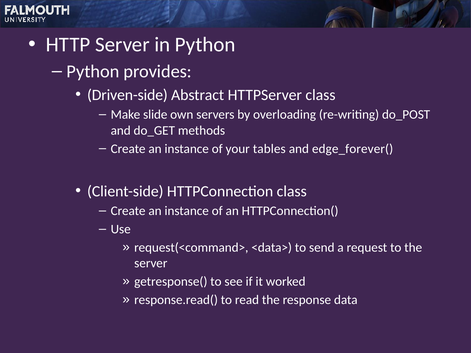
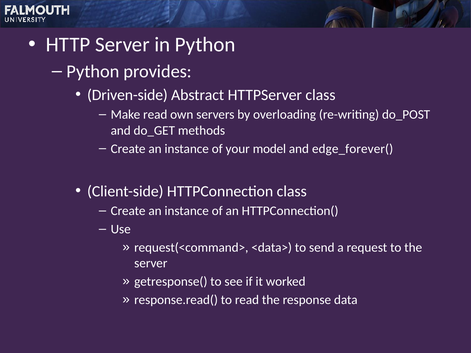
Make slide: slide -> read (155, 115)
tables: tables -> model (269, 149)
